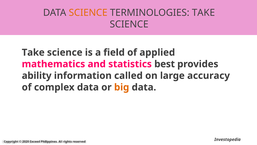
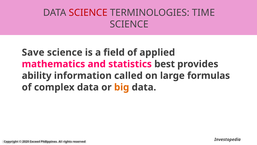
SCIENCE colour: orange -> red (88, 13)
TERMINOLOGIES TAKE: TAKE -> TIME (203, 13)
Take: Take -> Save (33, 52)
accuracy: accuracy -> formulas (209, 75)
